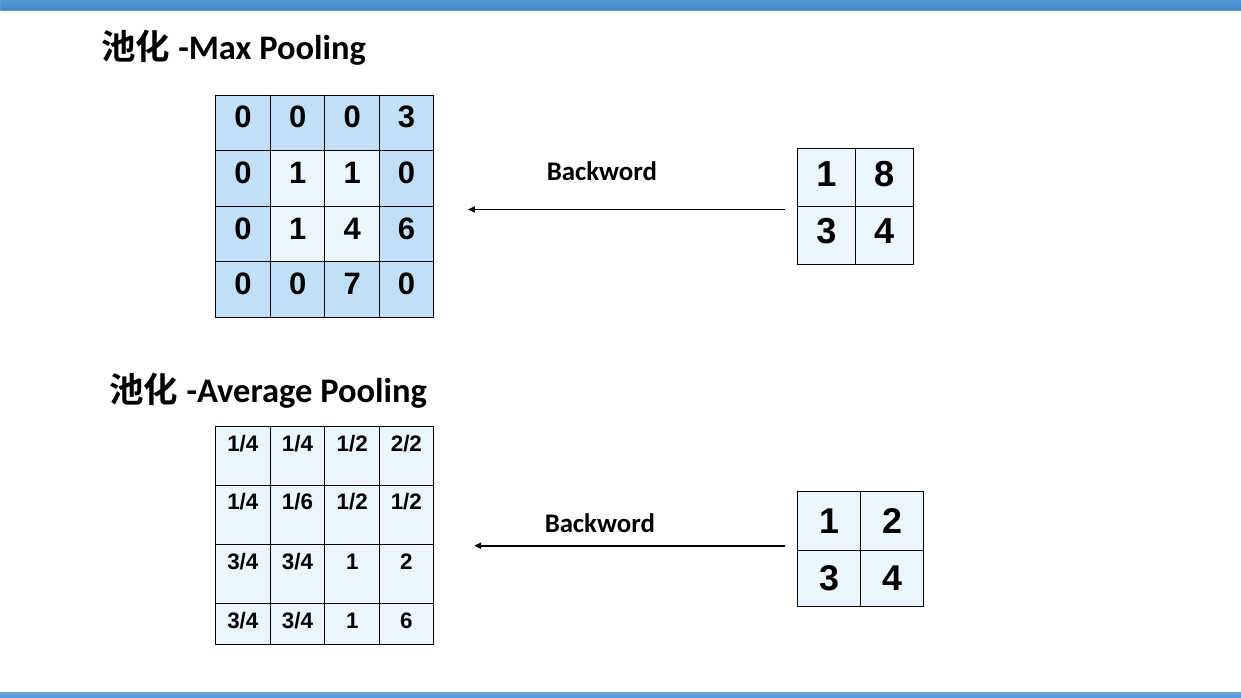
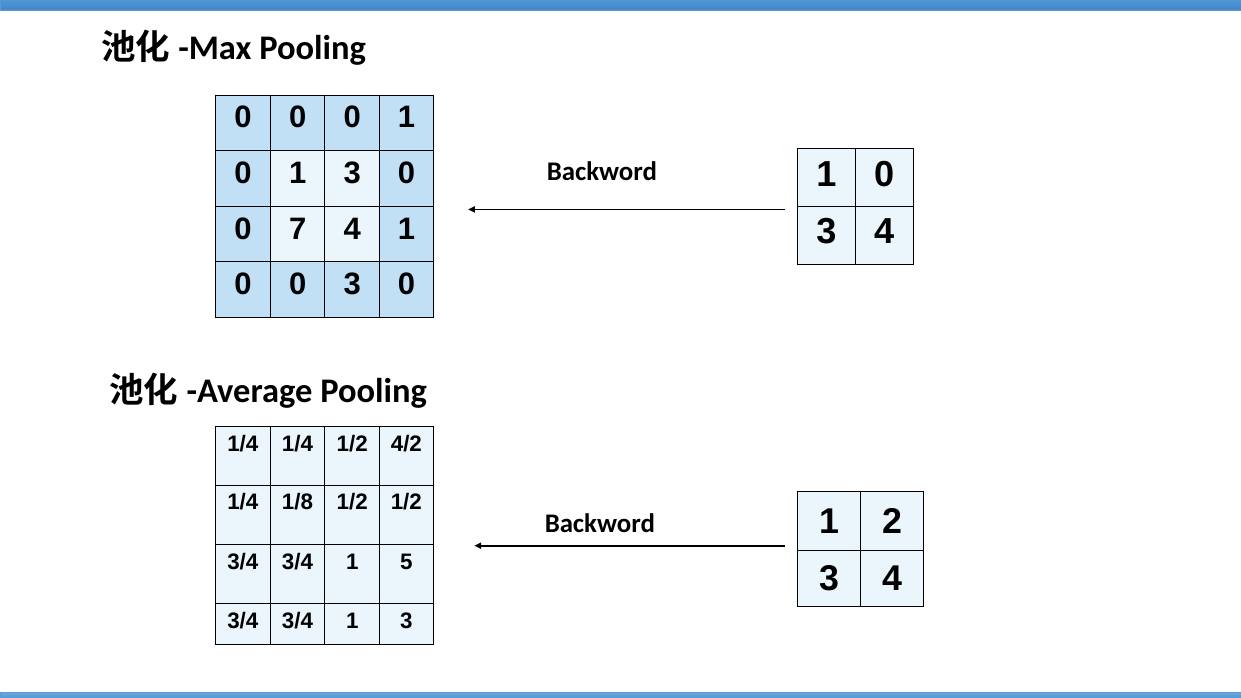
0 0 3: 3 -> 1 (406, 118)
8: 8 -> 0 (884, 174)
0 1 1: 1 -> 3 (352, 173)
1: 1 -> 7 (298, 229)
4 6: 6 -> 1 (406, 229)
0 0 7: 7 -> 3 (352, 284)
2/2: 2/2 -> 4/2 (406, 444)
1/6: 1/6 -> 1/8 (298, 503)
3/4 1 2: 2 -> 5 (406, 562)
3/4 1 6: 6 -> 3 (406, 621)
